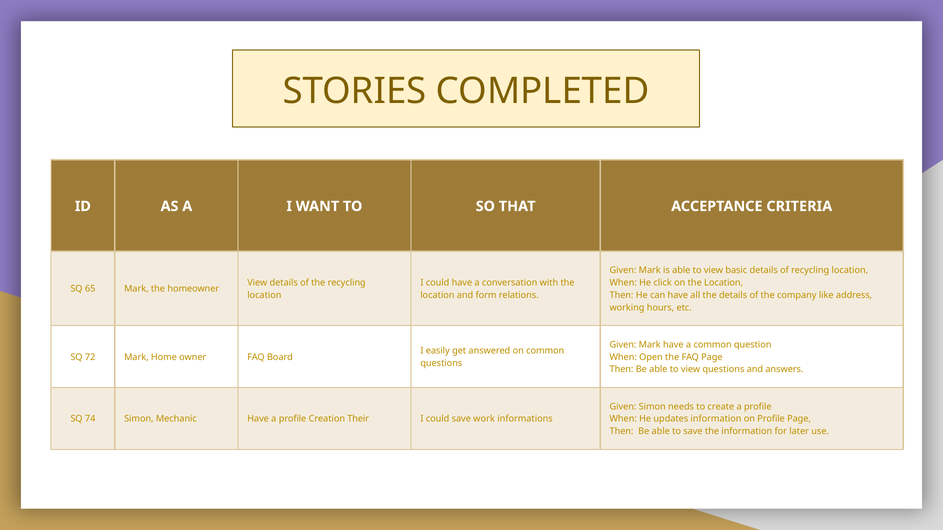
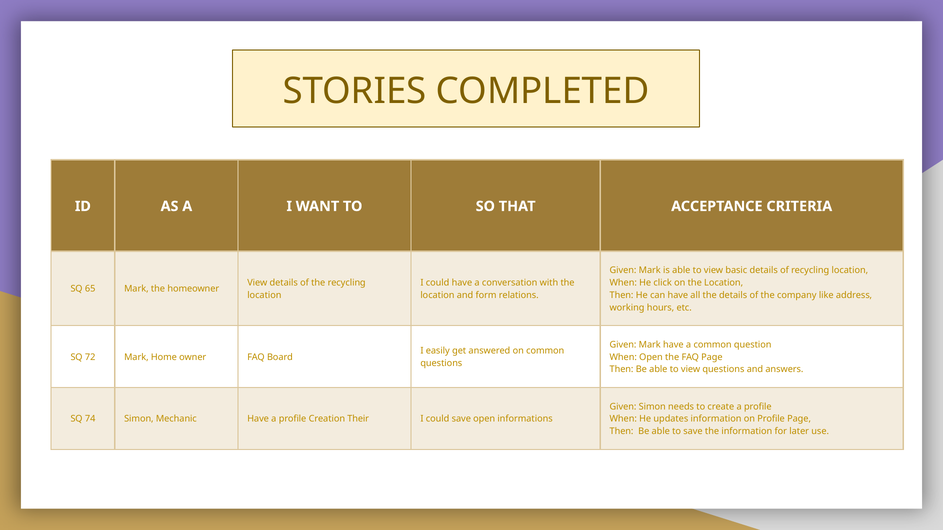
save work: work -> open (484, 419)
